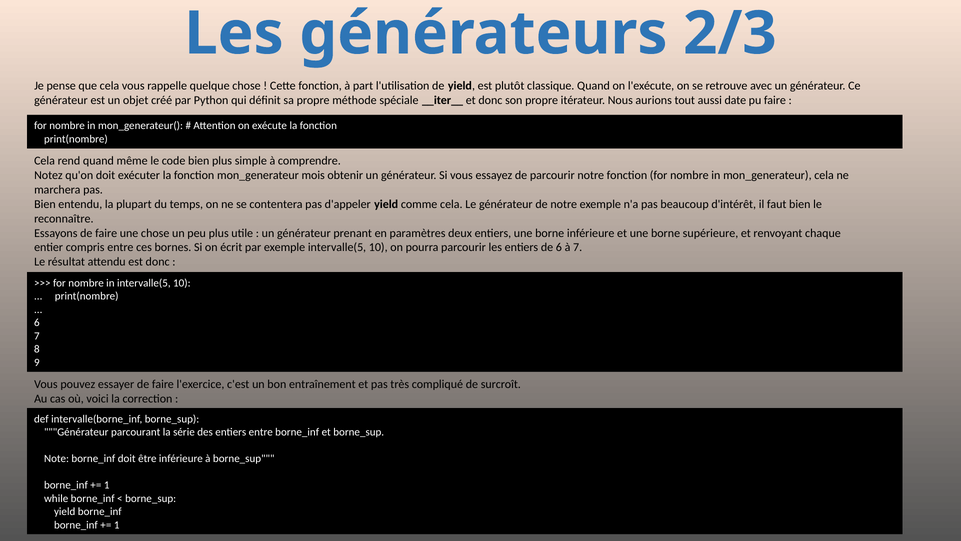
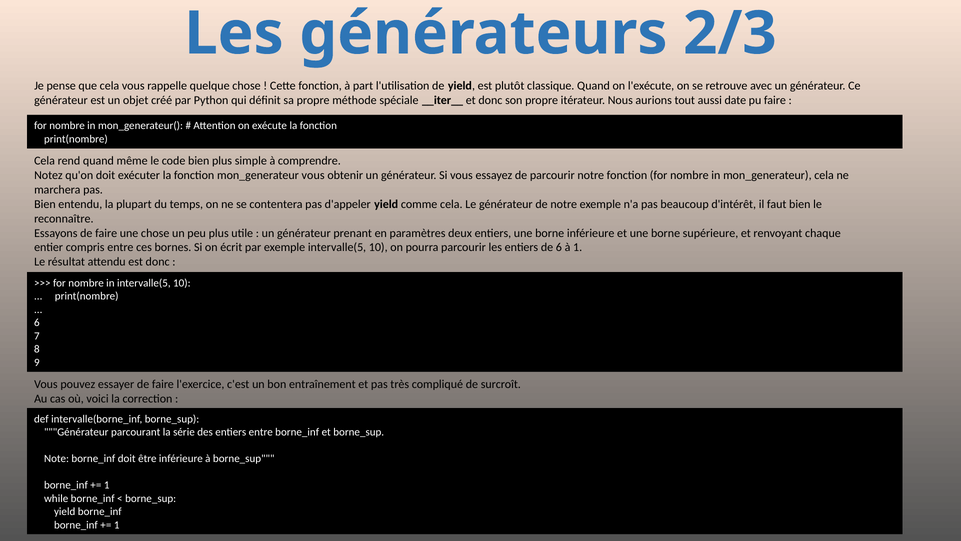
mon_generateur mois: mois -> vous (313, 175)
à 7: 7 -> 1 (578, 247)
